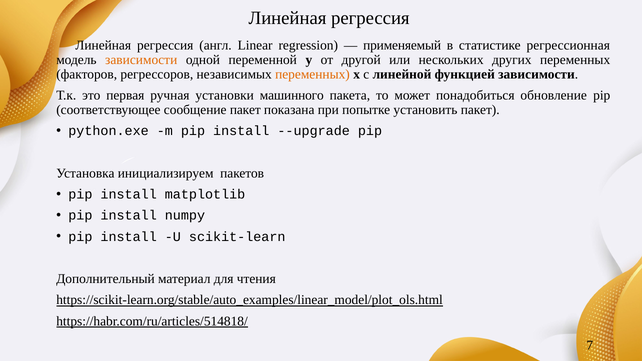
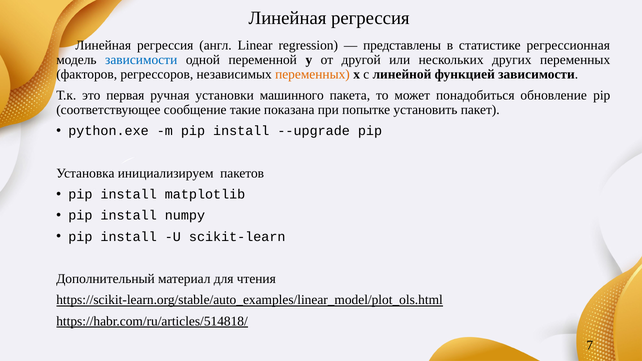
применяемый: применяемый -> представлены (402, 45)
зависимости colour: orange -> blue (141, 60)
сообщение пакет: пакет -> такие (245, 110)
